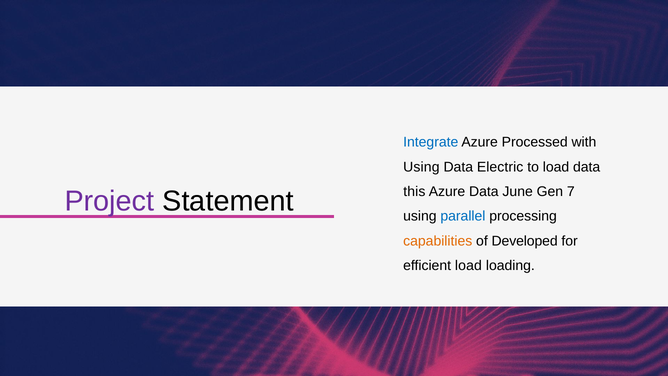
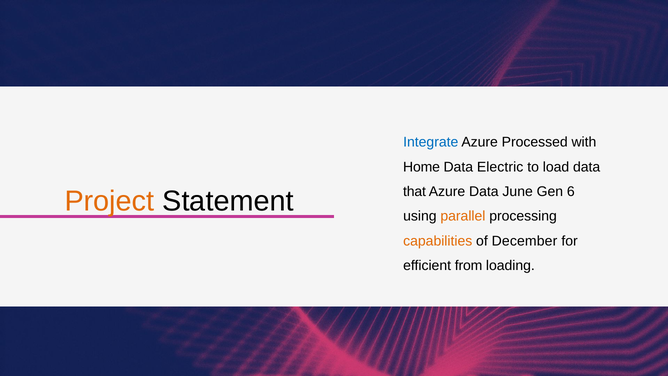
Using: Using -> Home (422, 167)
this: this -> that (415, 191)
7: 7 -> 6 (571, 191)
Project colour: purple -> orange (109, 201)
parallel colour: blue -> orange (463, 216)
Developed: Developed -> December (525, 241)
efficient load: load -> from (469, 266)
